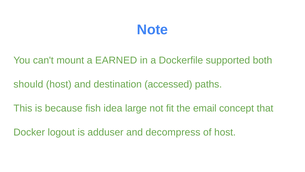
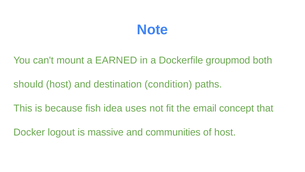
supported: supported -> groupmod (228, 60)
accessed: accessed -> condition (168, 84)
large: large -> uses (136, 108)
adduser: adduser -> massive (106, 132)
decompress: decompress -> communities (173, 132)
